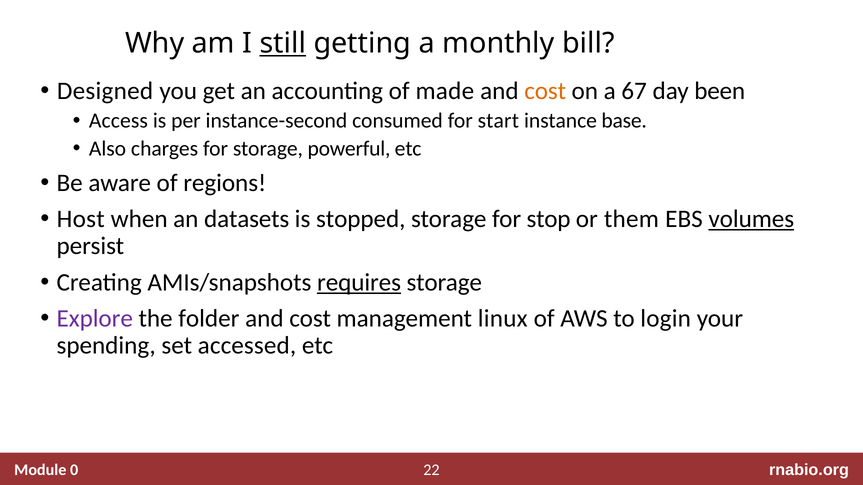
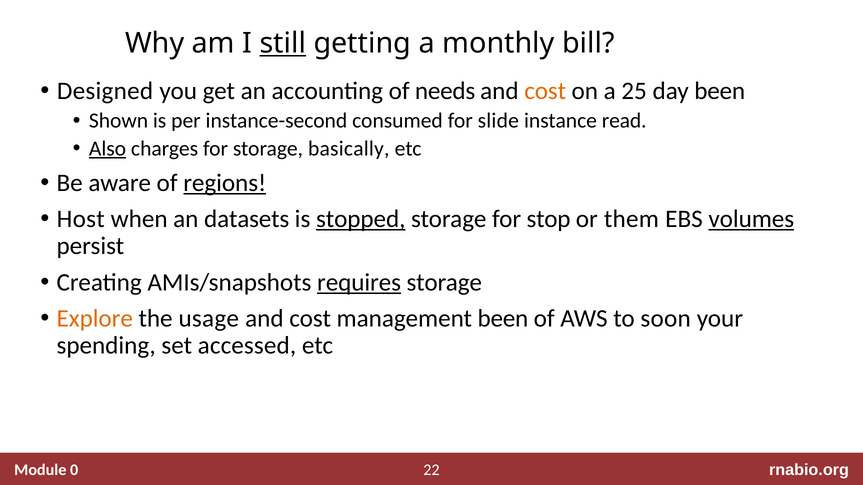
made: made -> needs (445, 91)
67: 67 -> 25 (634, 91)
Access: Access -> Shown (119, 121)
start: start -> slide (498, 121)
base: base -> read (624, 121)
Also underline: none -> present (108, 149)
powerful: powerful -> basically (349, 149)
regions underline: none -> present (225, 183)
stopped underline: none -> present (361, 219)
Explore colour: purple -> orange (95, 319)
folder: folder -> usage (209, 319)
management linux: linux -> been (503, 319)
login: login -> soon (666, 319)
